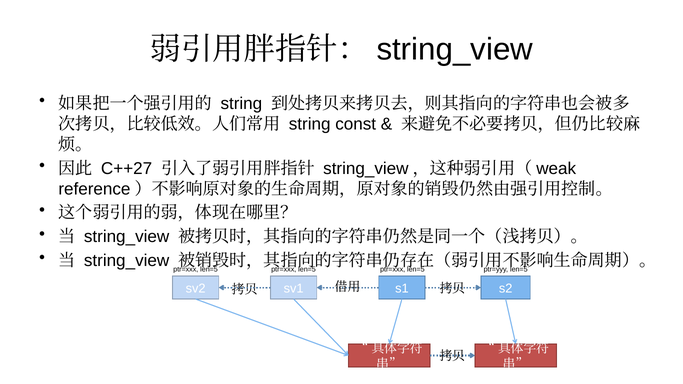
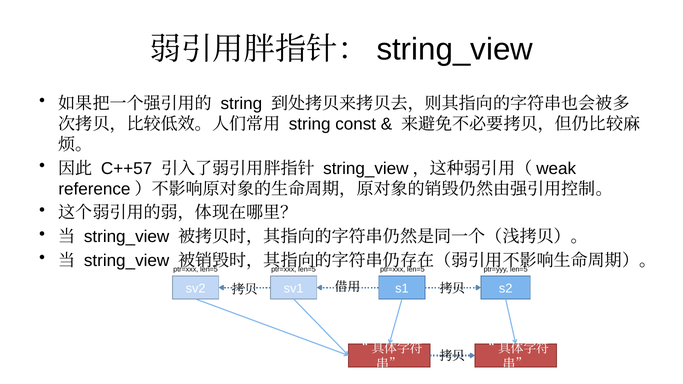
C++27: C++27 -> C++57 (127, 168)
